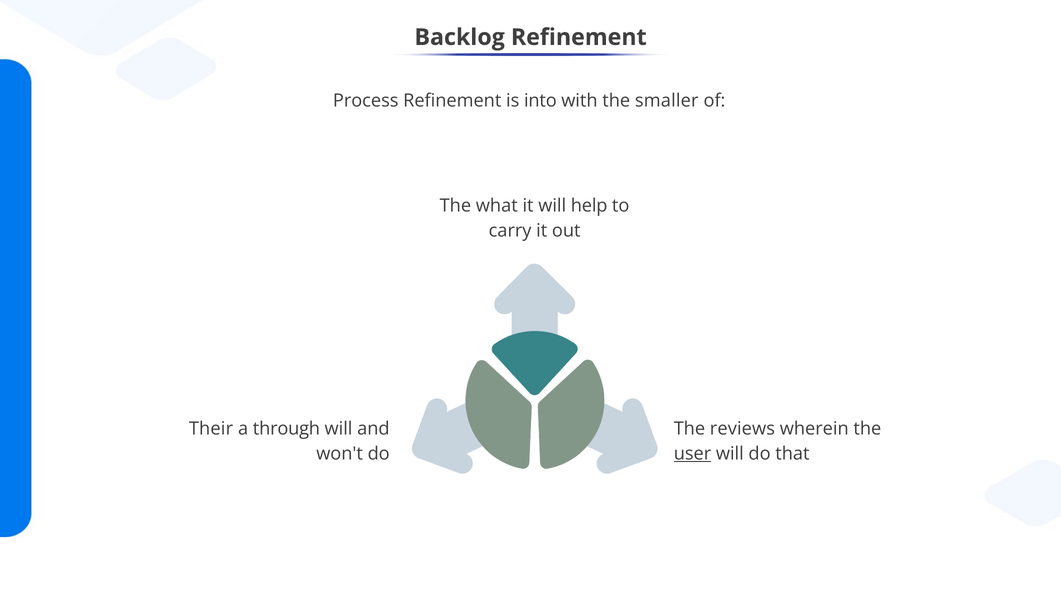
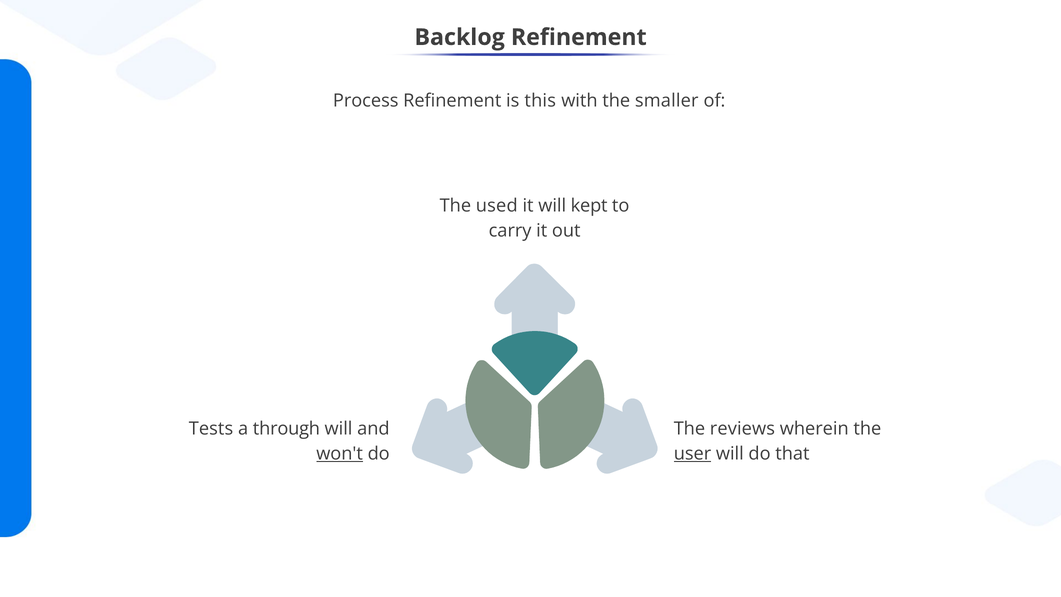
into: into -> this (540, 101)
what: what -> used (497, 205)
help: help -> kept (589, 205)
Their: Their -> Tests (211, 428)
won't underline: none -> present (340, 454)
